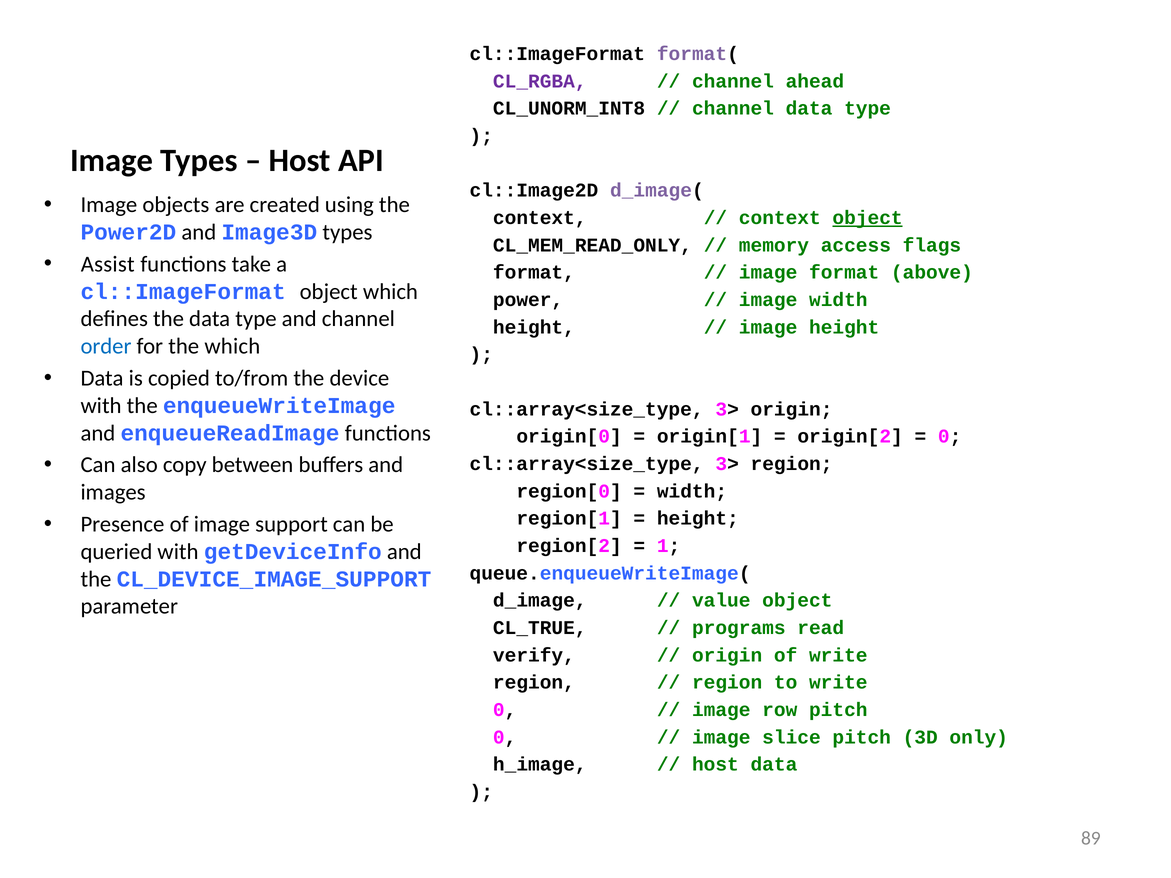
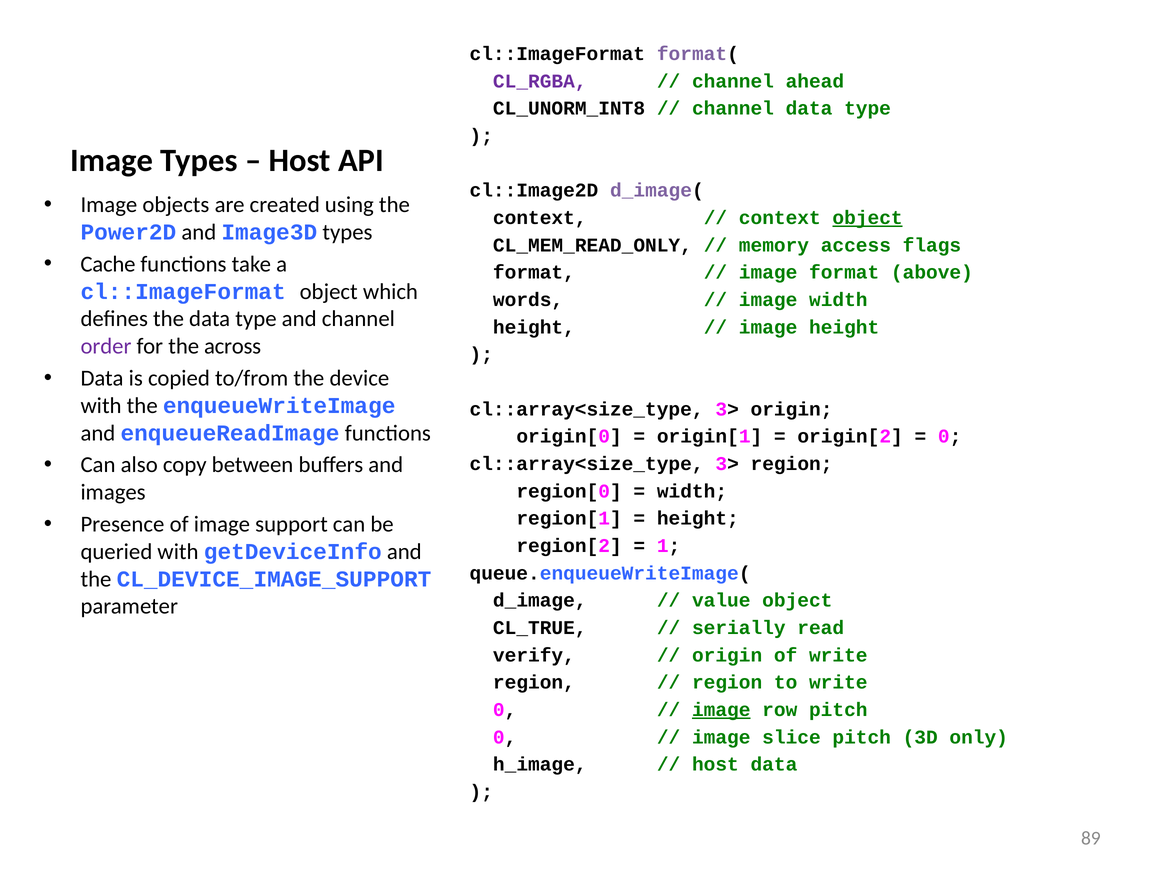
Assist: Assist -> Cache (108, 264)
power: power -> words (528, 300)
order colour: blue -> purple (106, 346)
the which: which -> across (233, 346)
programs: programs -> serially (739, 628)
image underline: none -> present (721, 710)
